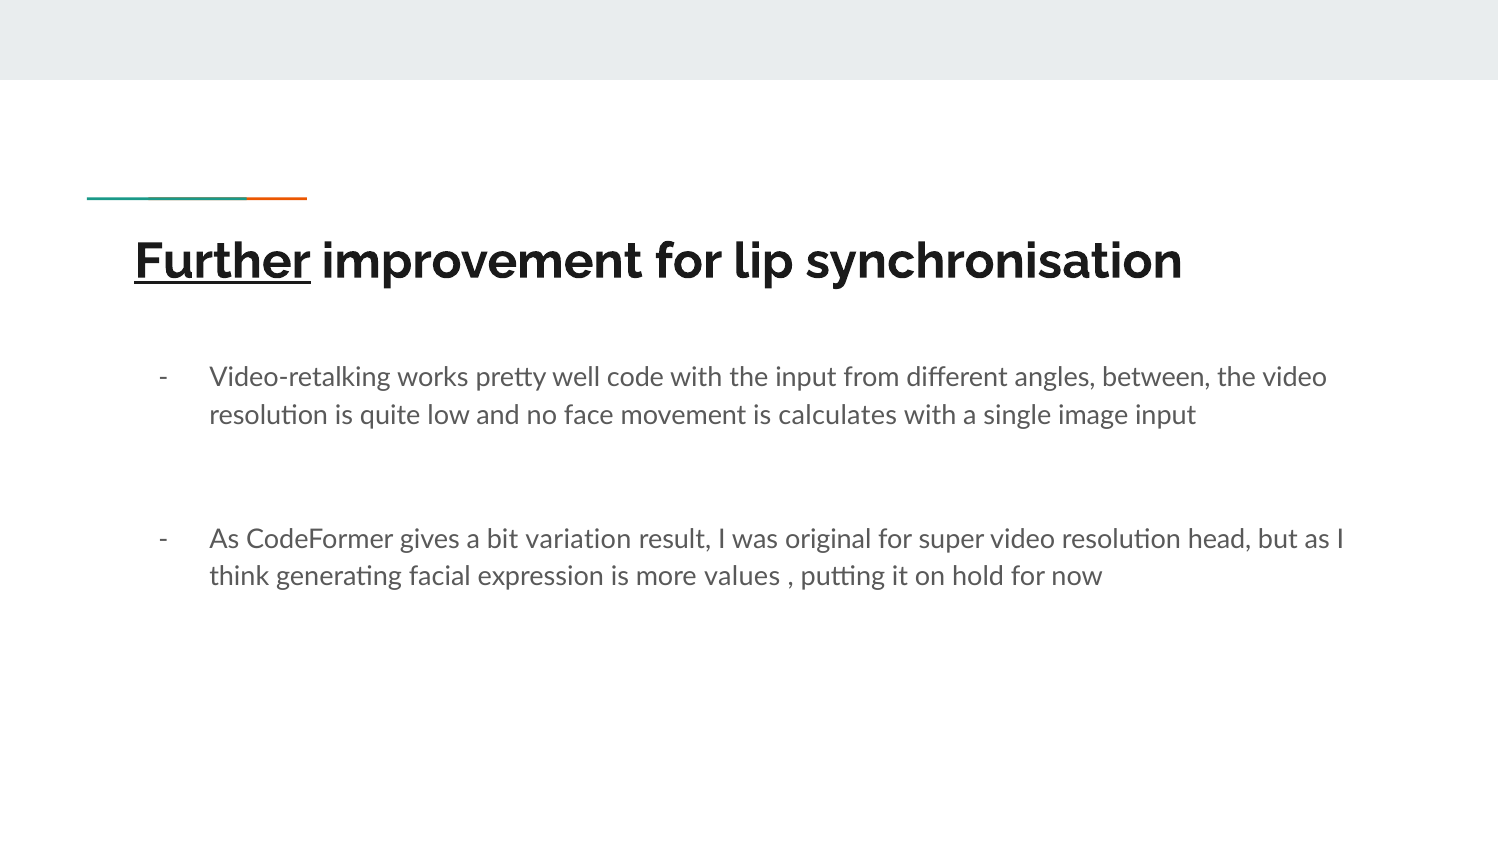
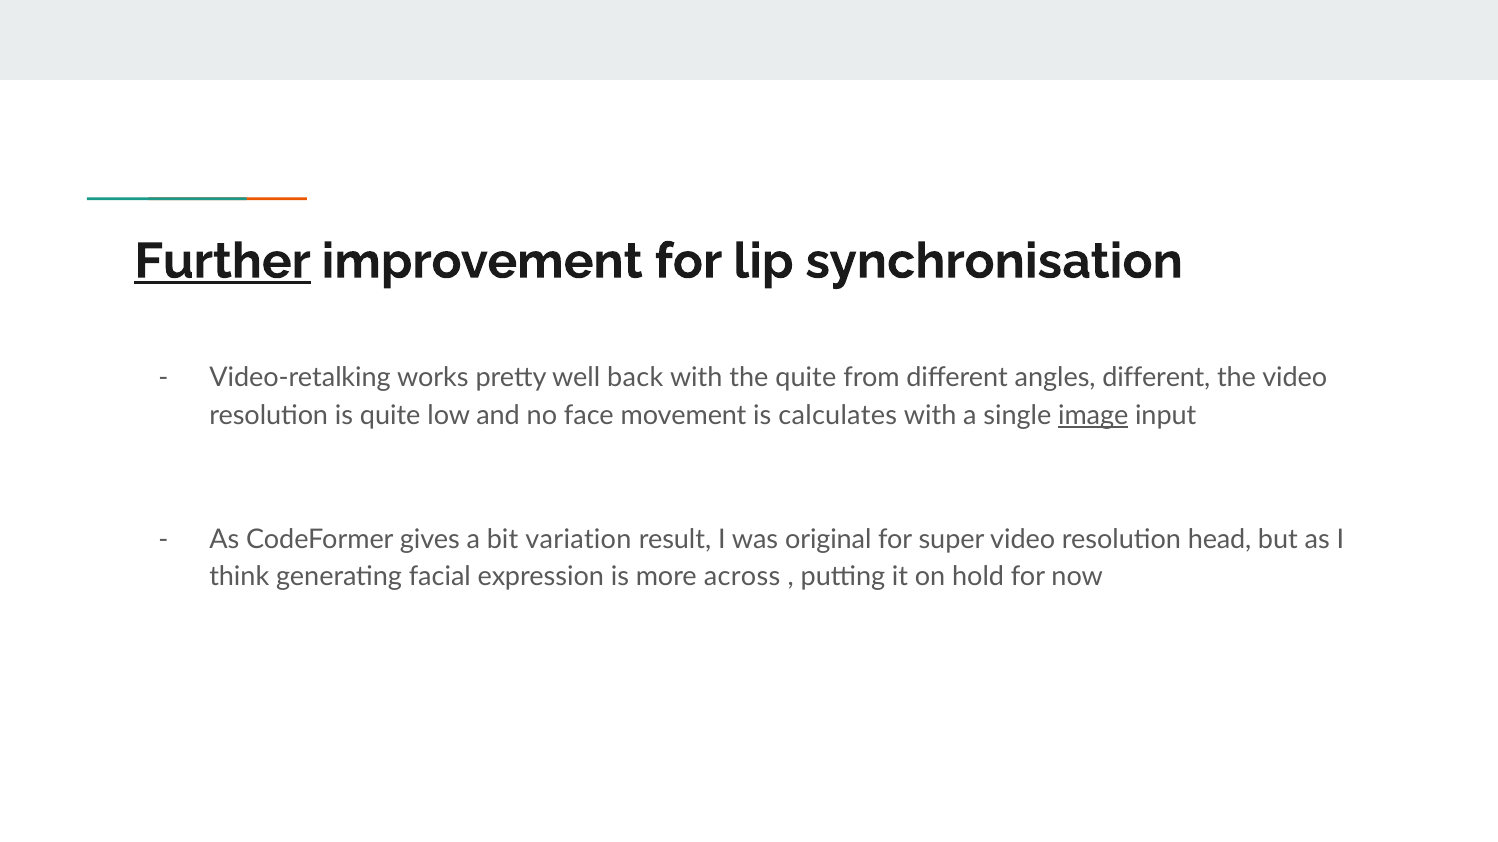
code: code -> back (635, 378)
the input: input -> quite (806, 378)
angles between: between -> different (1156, 378)
image underline: none -> present (1093, 415)
values: values -> across (742, 577)
